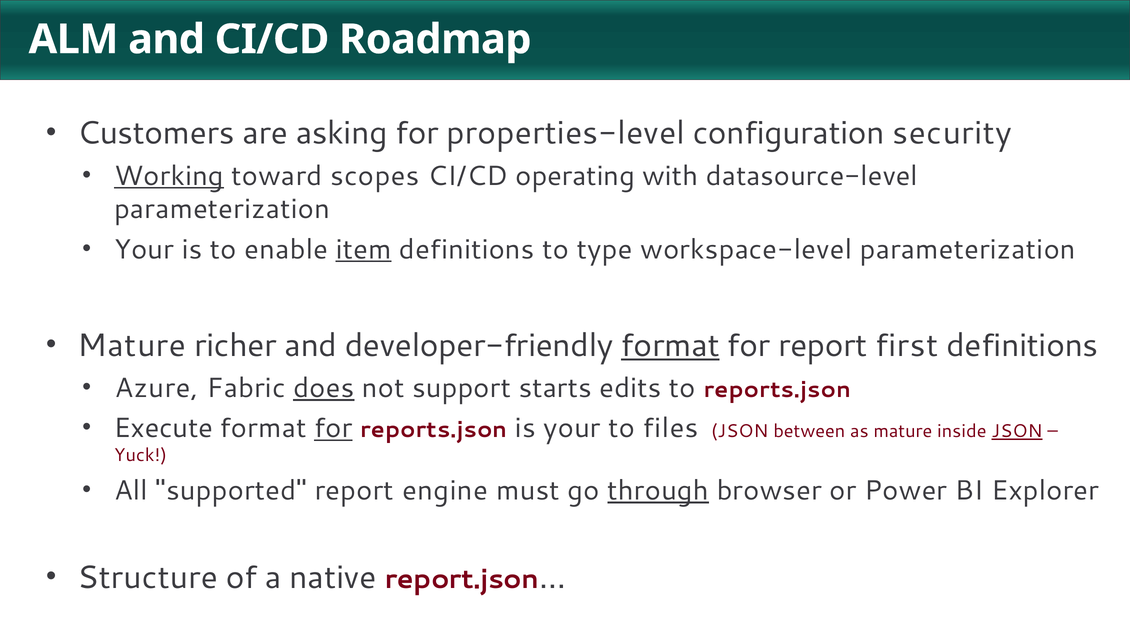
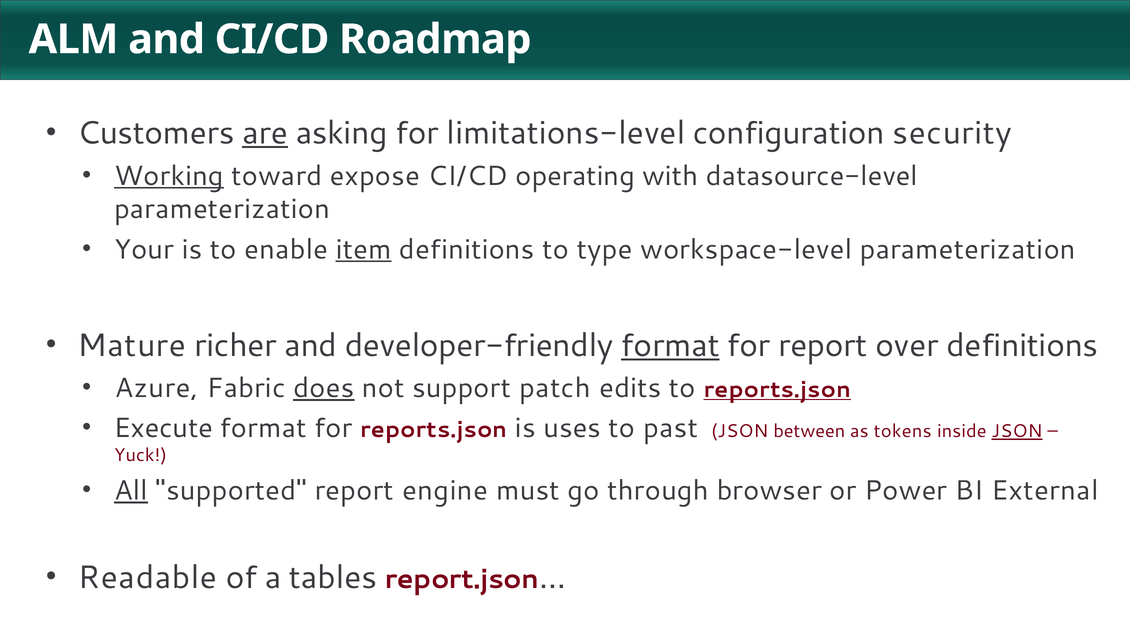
are underline: none -> present (265, 133)
properties-level: properties-level -> limitations-level (566, 133)
scopes: scopes -> expose (375, 176)
first: first -> over (907, 345)
starts: starts -> patch (555, 388)
reports.json underline: none -> present (777, 389)
for underline: present -> none (333, 428)
is your: your -> uses (572, 428)
files: files -> past (671, 428)
as mature: mature -> tokens (903, 431)
All underline: none -> present (131, 490)
through underline: present -> none (658, 490)
Explorer: Explorer -> External (1045, 490)
Structure: Structure -> Readable (147, 577)
native: native -> tables (333, 577)
